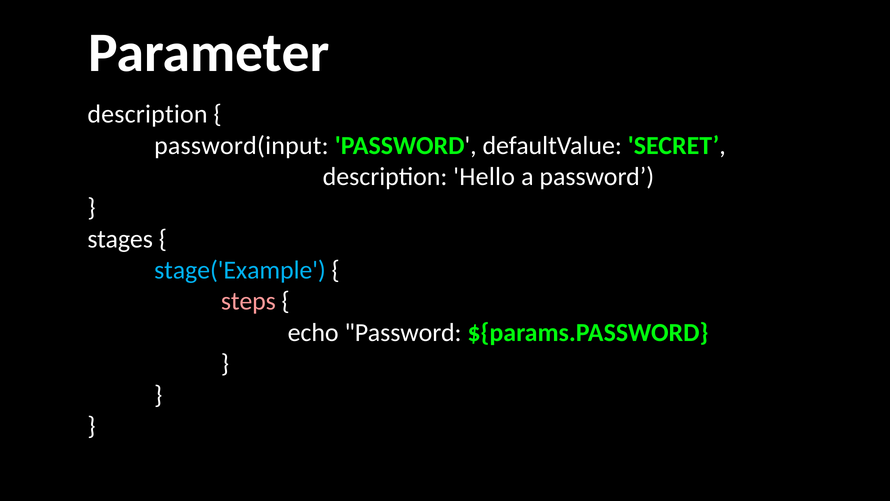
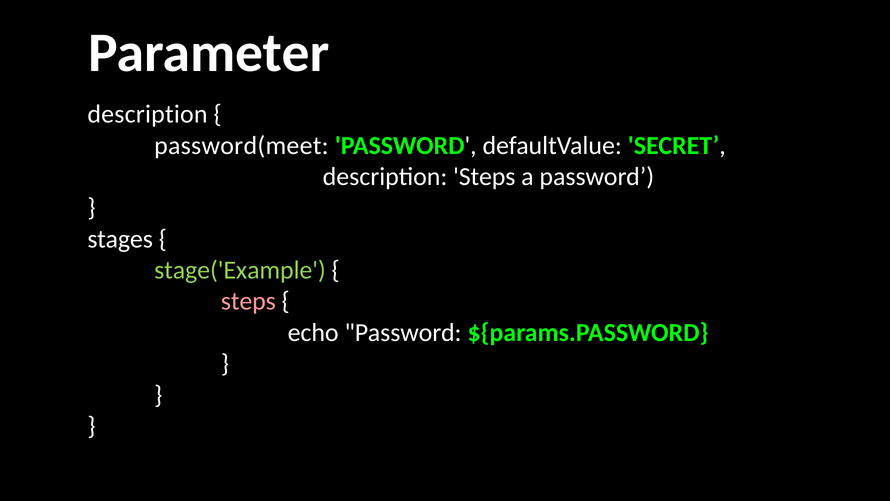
password(input: password(input -> password(meet (241, 145)
description Hello: Hello -> Steps (484, 176)
stage('Example colour: light blue -> light green (240, 270)
